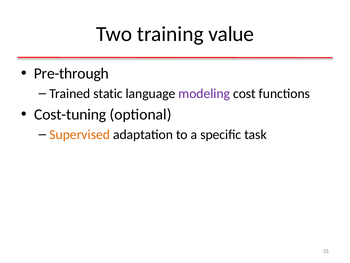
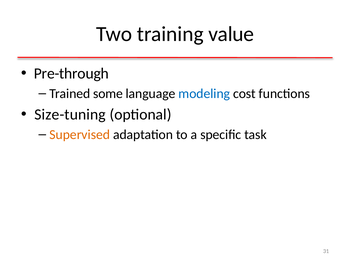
static: static -> some (108, 94)
modeling colour: purple -> blue (204, 94)
Cost-tuning: Cost-tuning -> Size-tuning (70, 114)
